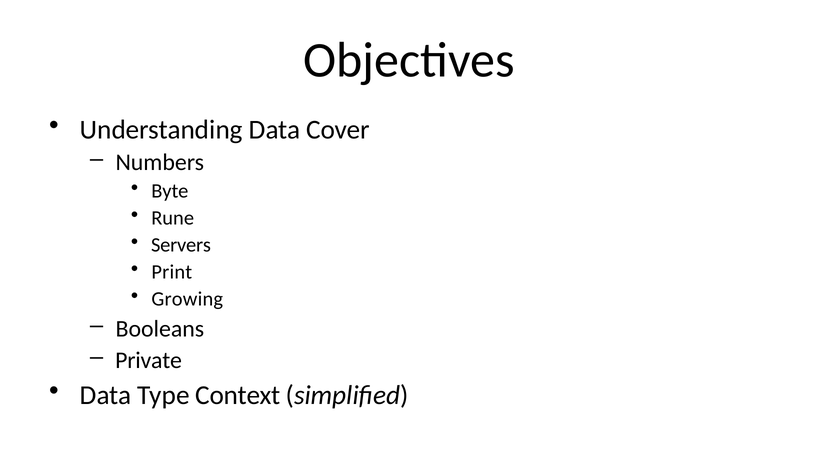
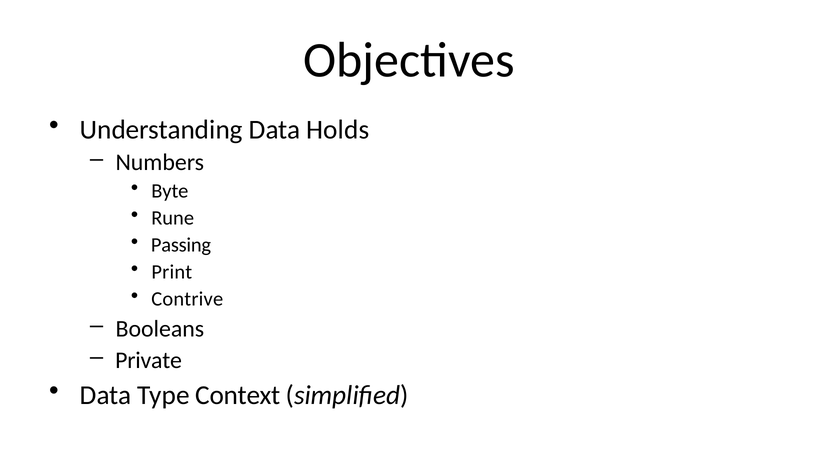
Cover: Cover -> Holds (338, 130)
Servers: Servers -> Passing (181, 245)
Growing: Growing -> Contrive (187, 299)
